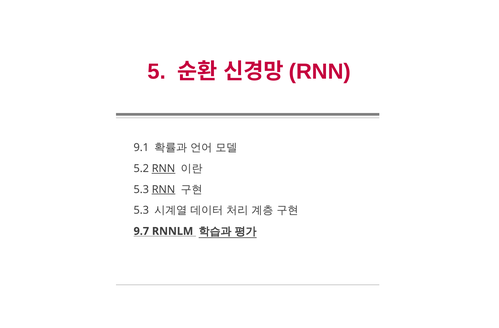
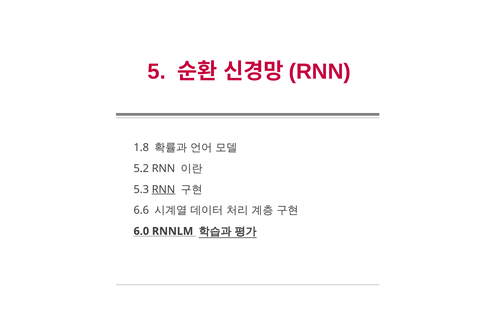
9.1: 9.1 -> 1.8 (141, 148)
RNN underline: present -> none (163, 168)
5.3: 5.3 -> 6.6 (141, 210)
9.7: 9.7 -> 6.0 (141, 231)
